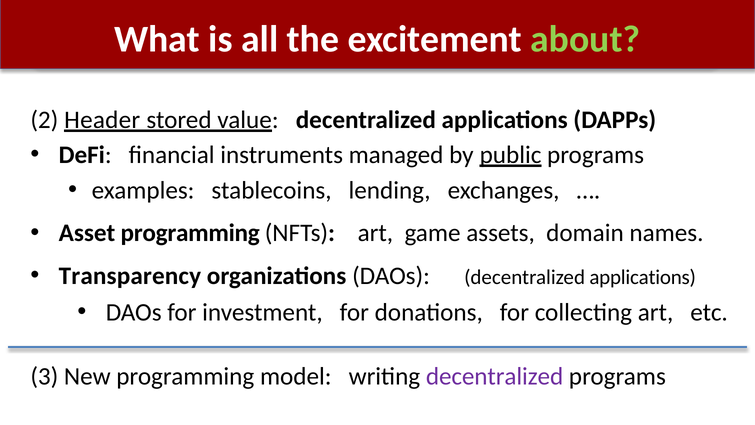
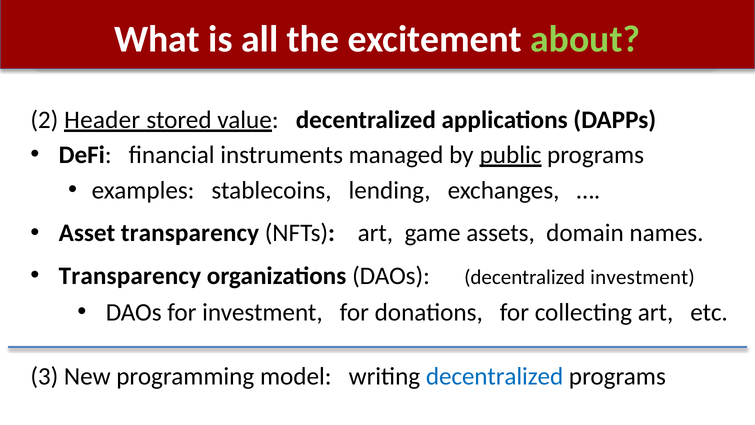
Asset programming: programming -> transparency (190, 233)
DAOs decentralized applications: applications -> investment (642, 277)
decentralized colour: purple -> blue (495, 376)
